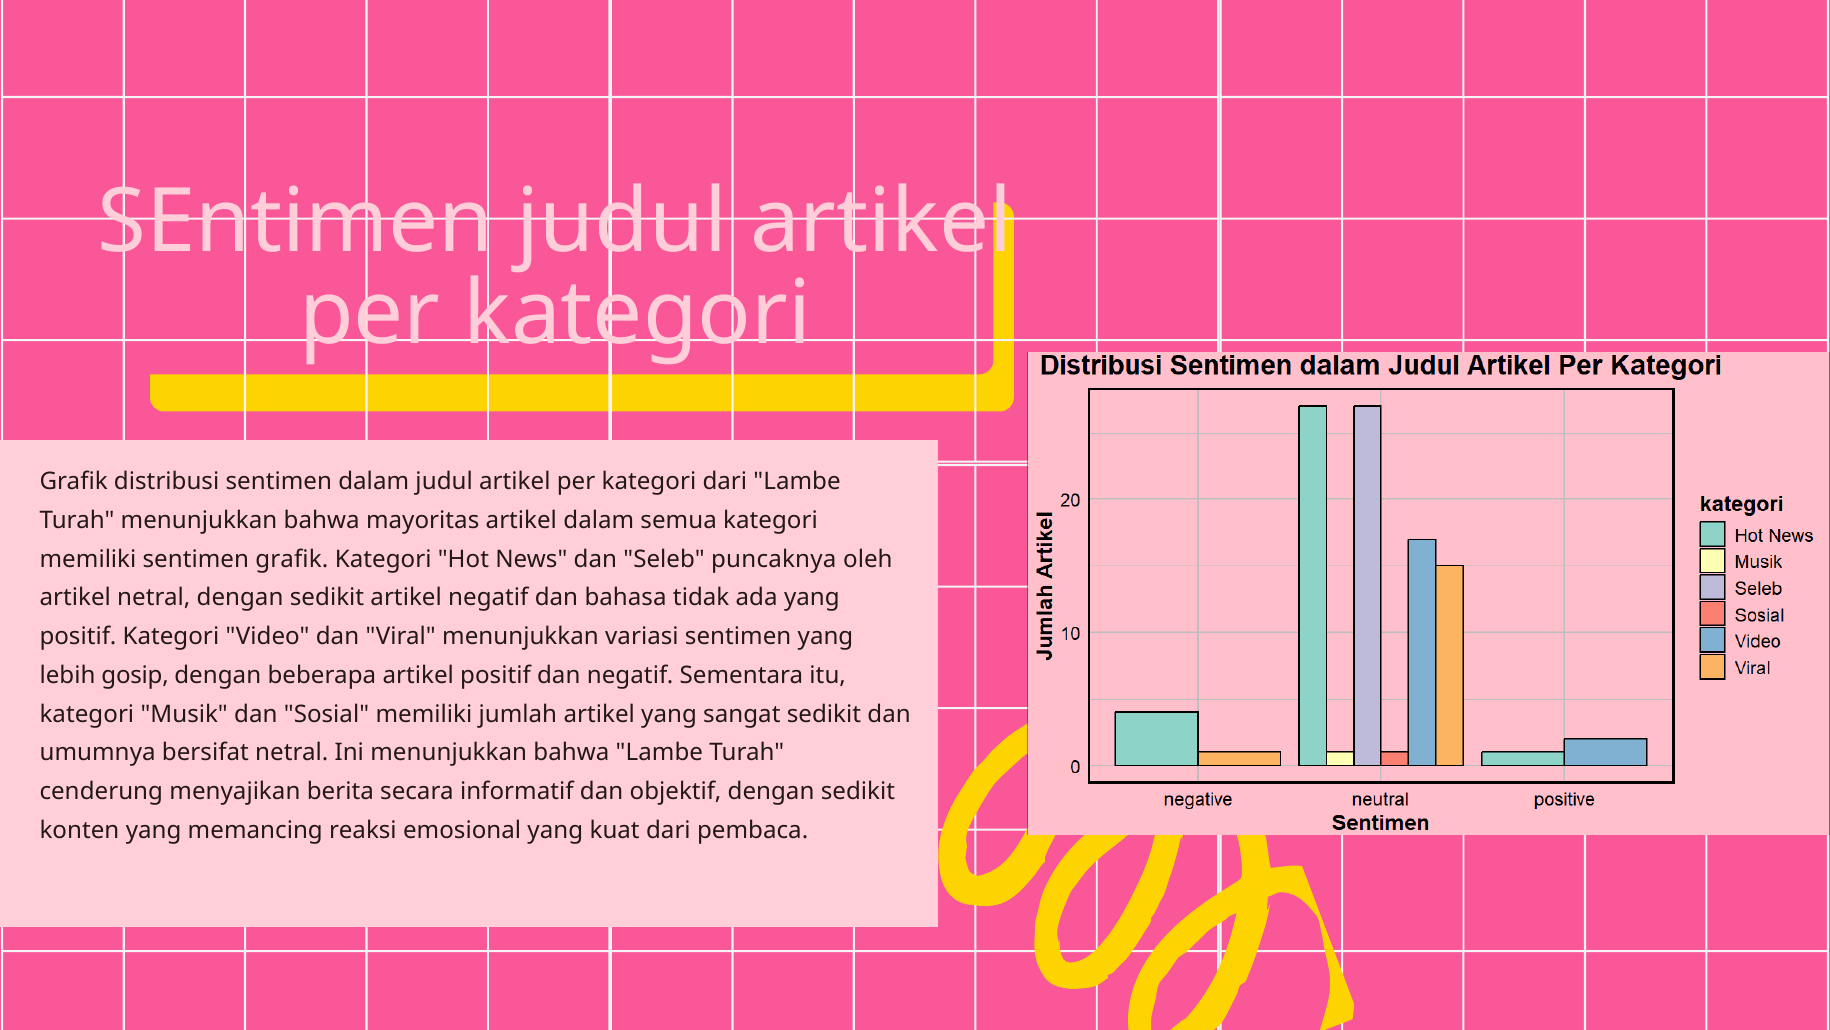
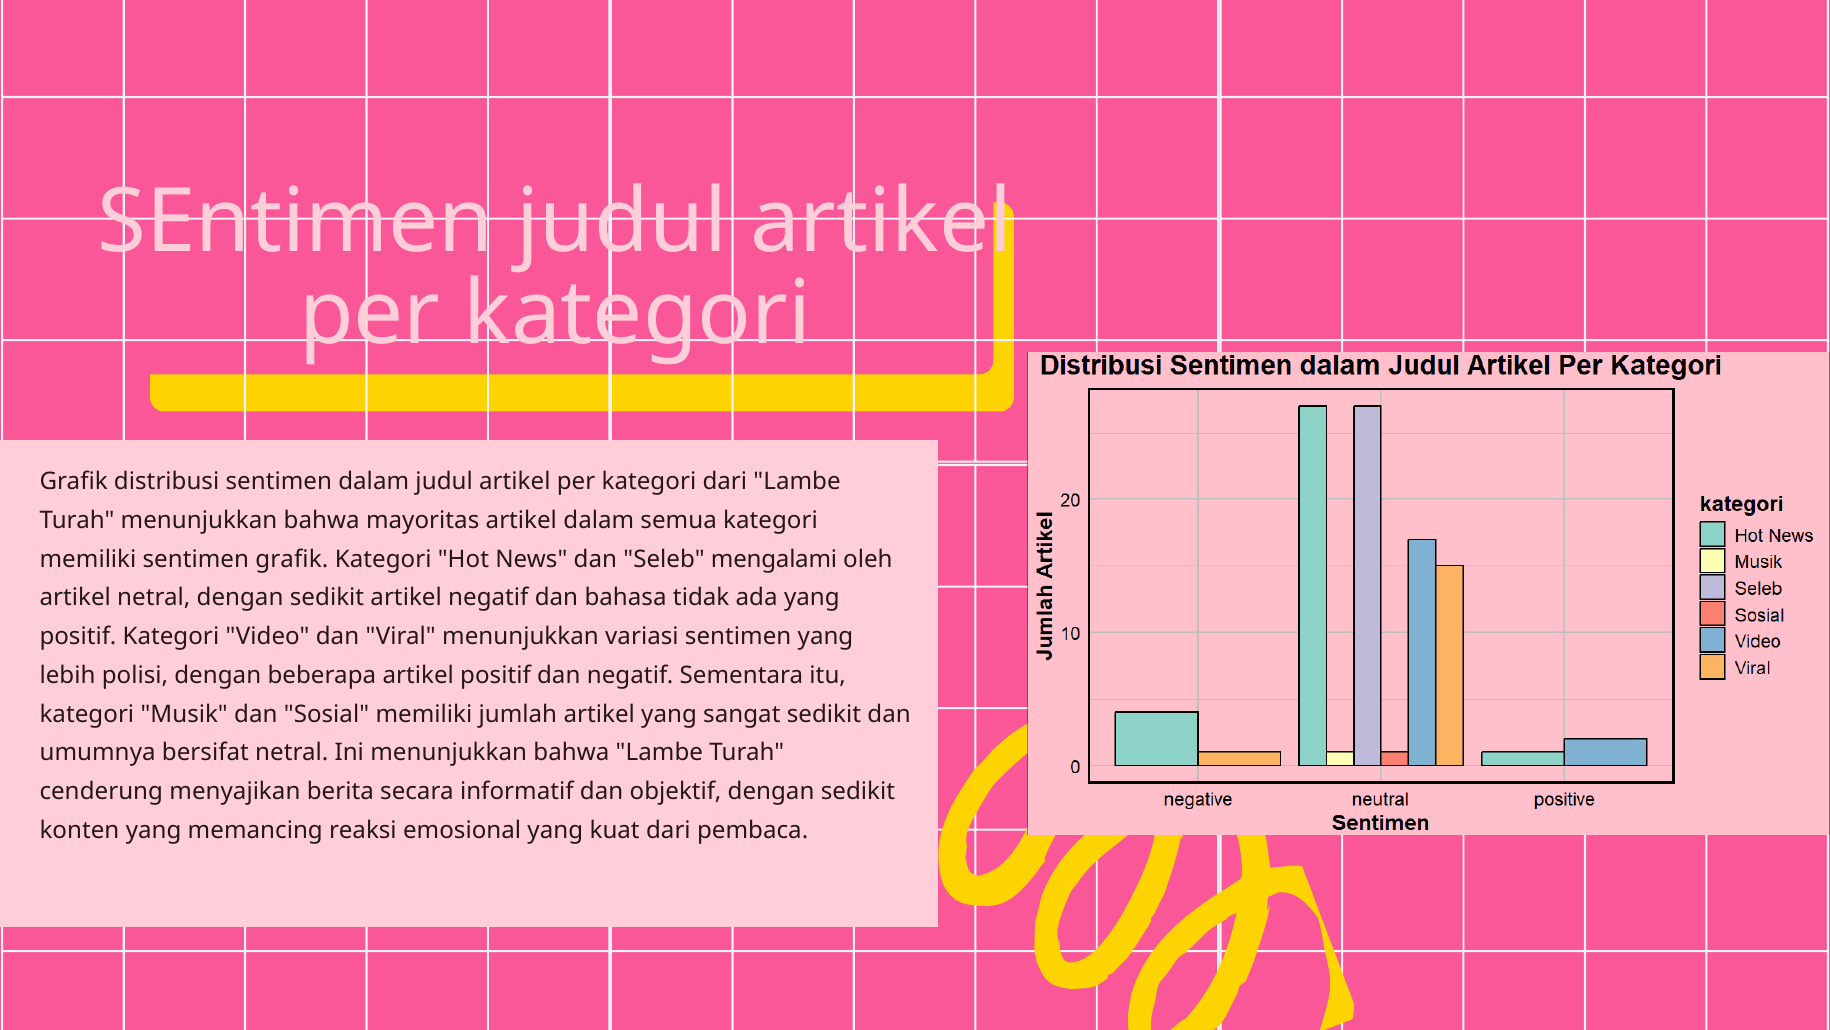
puncaknya: puncaknya -> mengalami (774, 559)
gosip: gosip -> polisi (135, 675)
